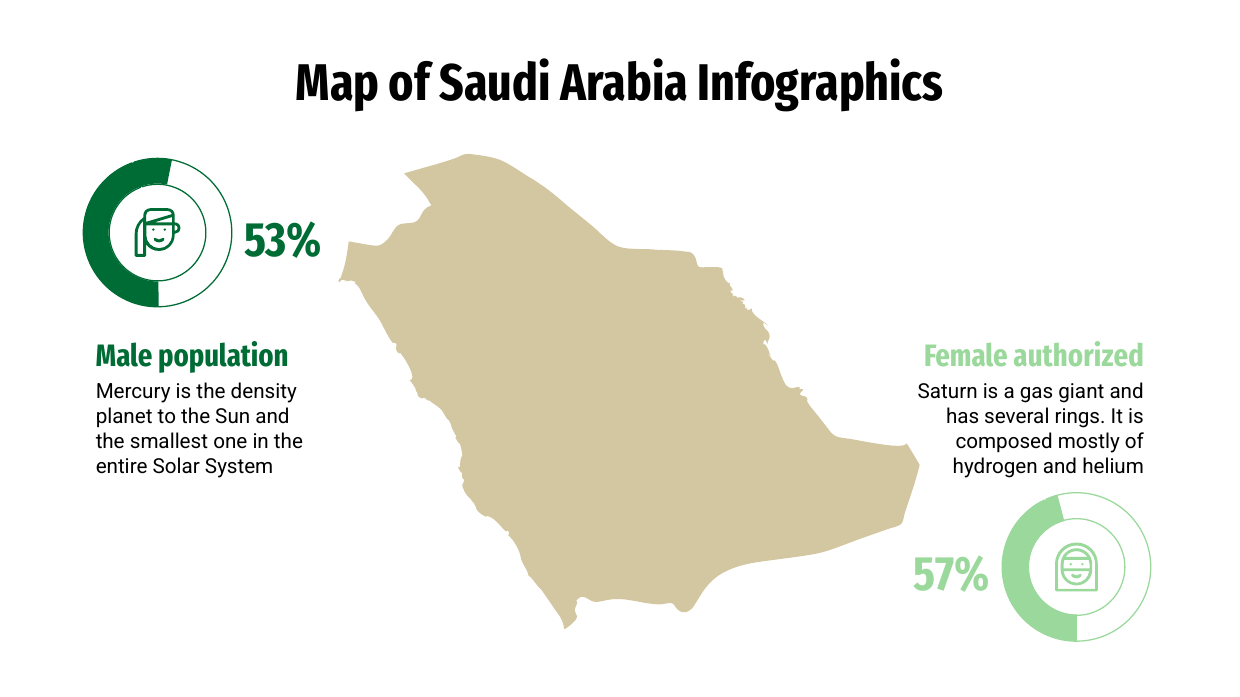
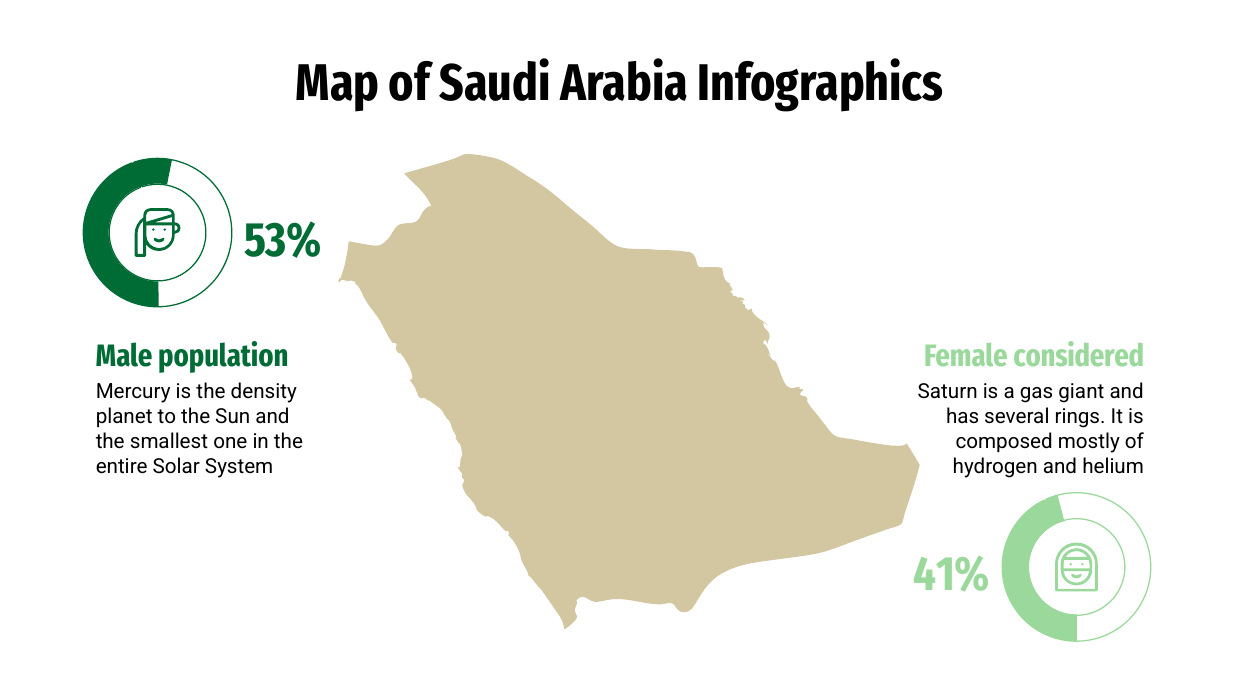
authorized: authorized -> considered (1079, 356)
57%: 57% -> 41% (952, 575)
